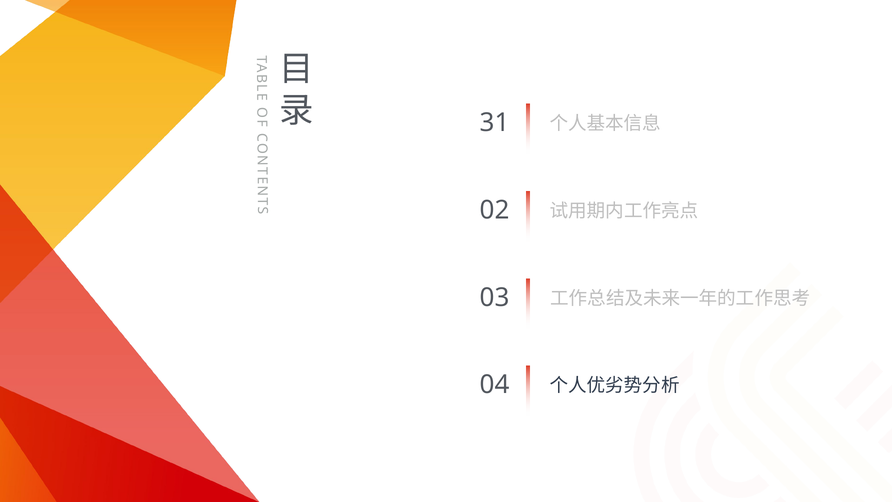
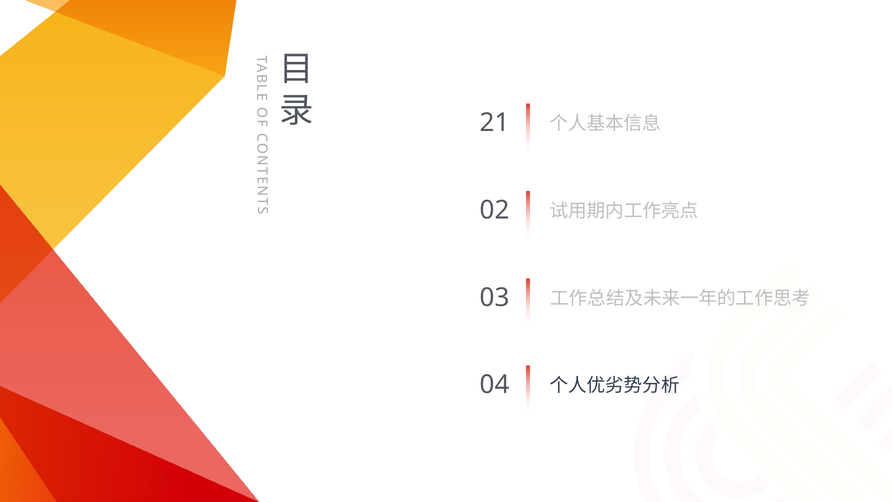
31: 31 -> 21 (495, 123)
